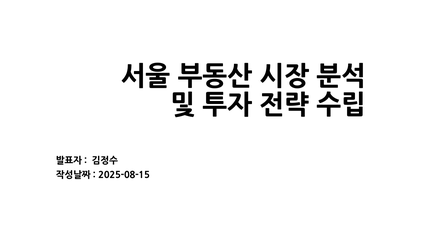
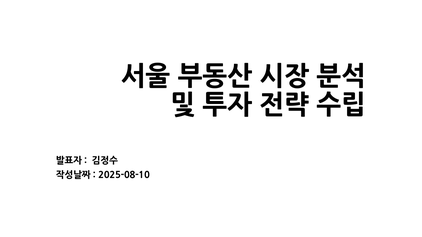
2025-08-15: 2025-08-15 -> 2025-08-10 (124, 175)
